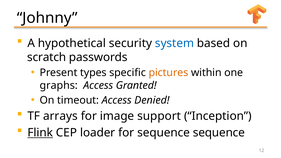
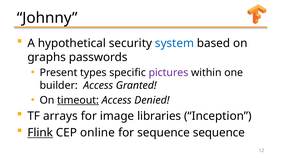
scratch: scratch -> graphs (47, 57)
pictures colour: orange -> purple (168, 73)
graphs: graphs -> builder (59, 85)
timeout underline: none -> present (78, 100)
support: support -> libraries (159, 116)
loader: loader -> online (98, 133)
